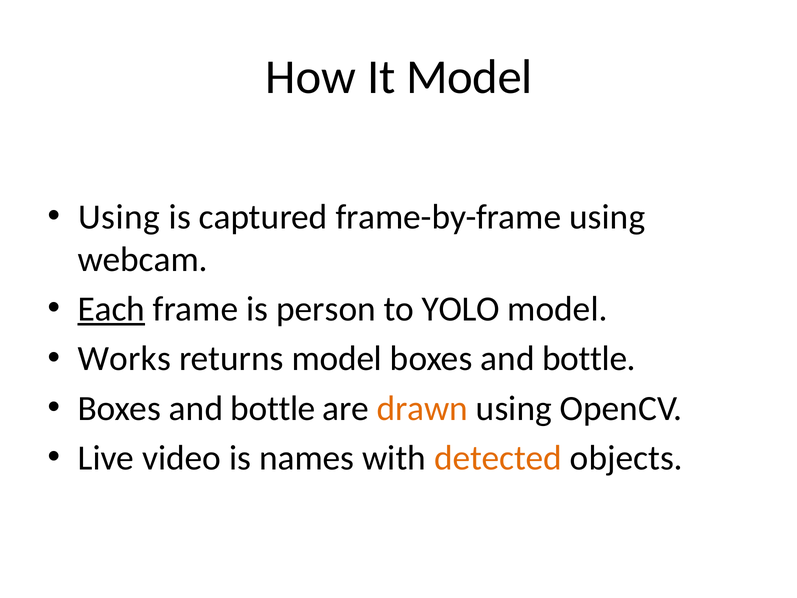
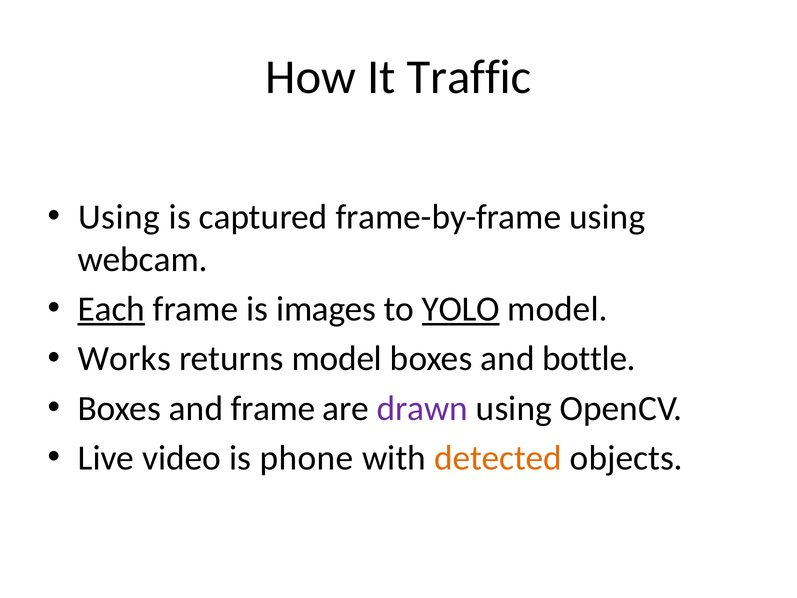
It Model: Model -> Traffic (469, 77)
person: person -> images (326, 309)
YOLO underline: none -> present (461, 309)
bottle: bottle -> frame (273, 408)
drawn colour: orange -> purple (422, 408)
names: names -> phone (306, 458)
